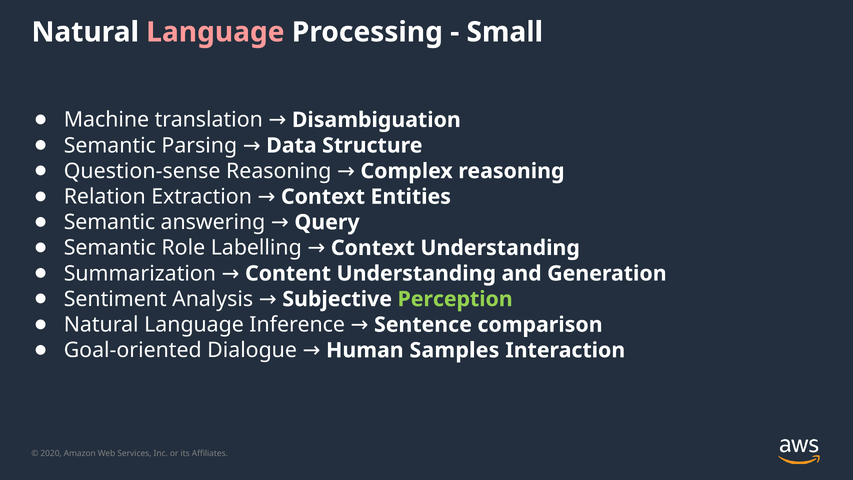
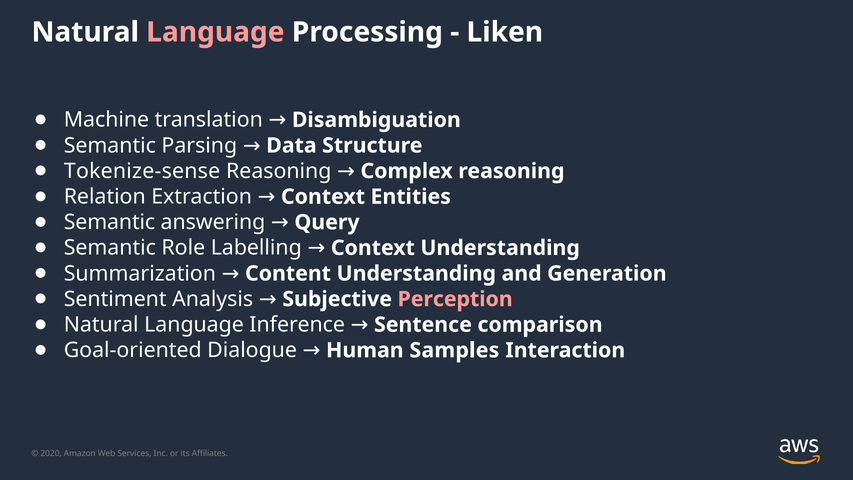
Small: Small -> Liken (505, 32)
Question-sense: Question-sense -> Tokenize-sense (142, 171)
Perception colour: light green -> pink (455, 299)
